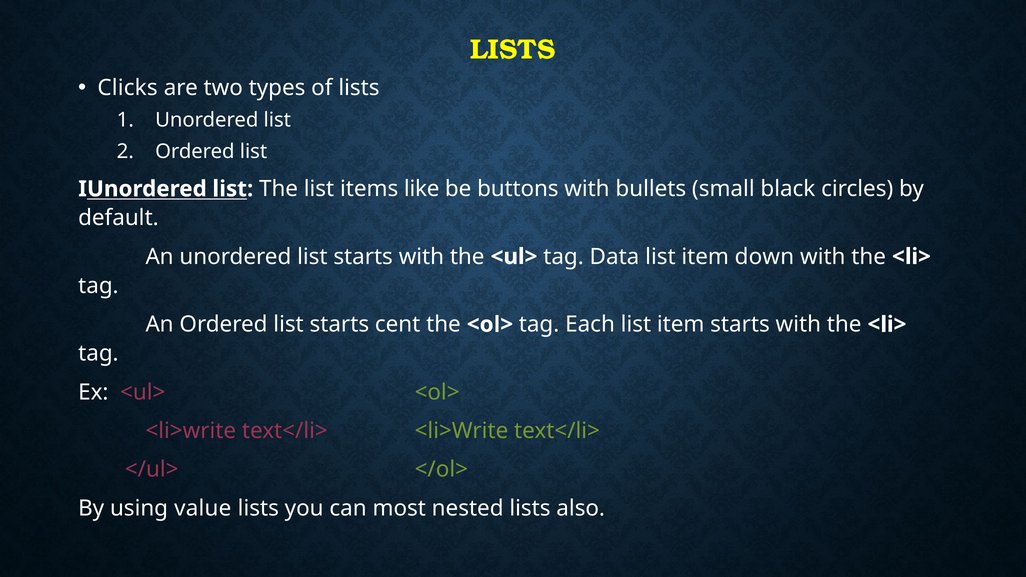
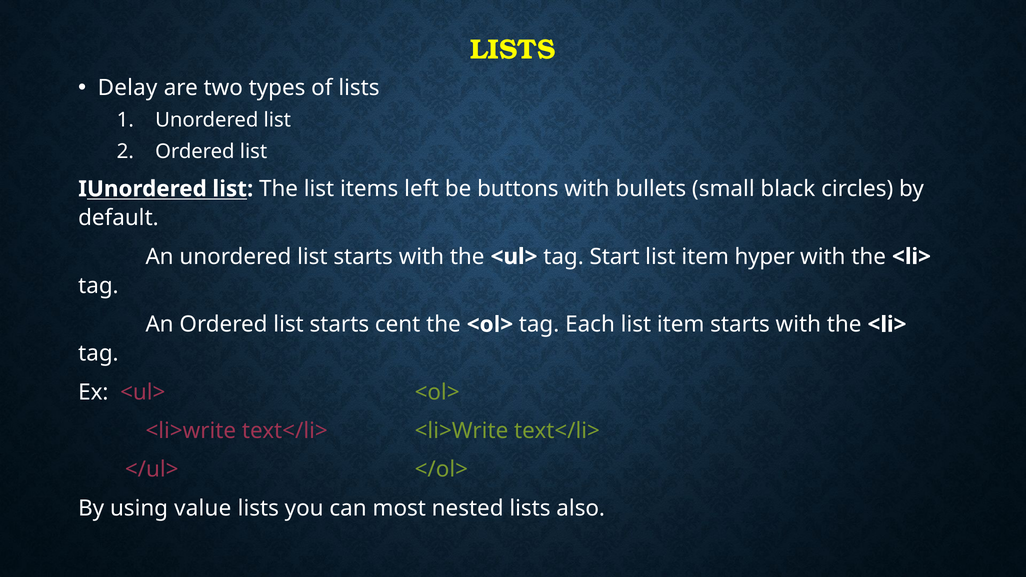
Clicks: Clicks -> Delay (128, 88)
like: like -> left (422, 189)
Data: Data -> Start (615, 257)
down: down -> hyper (765, 257)
